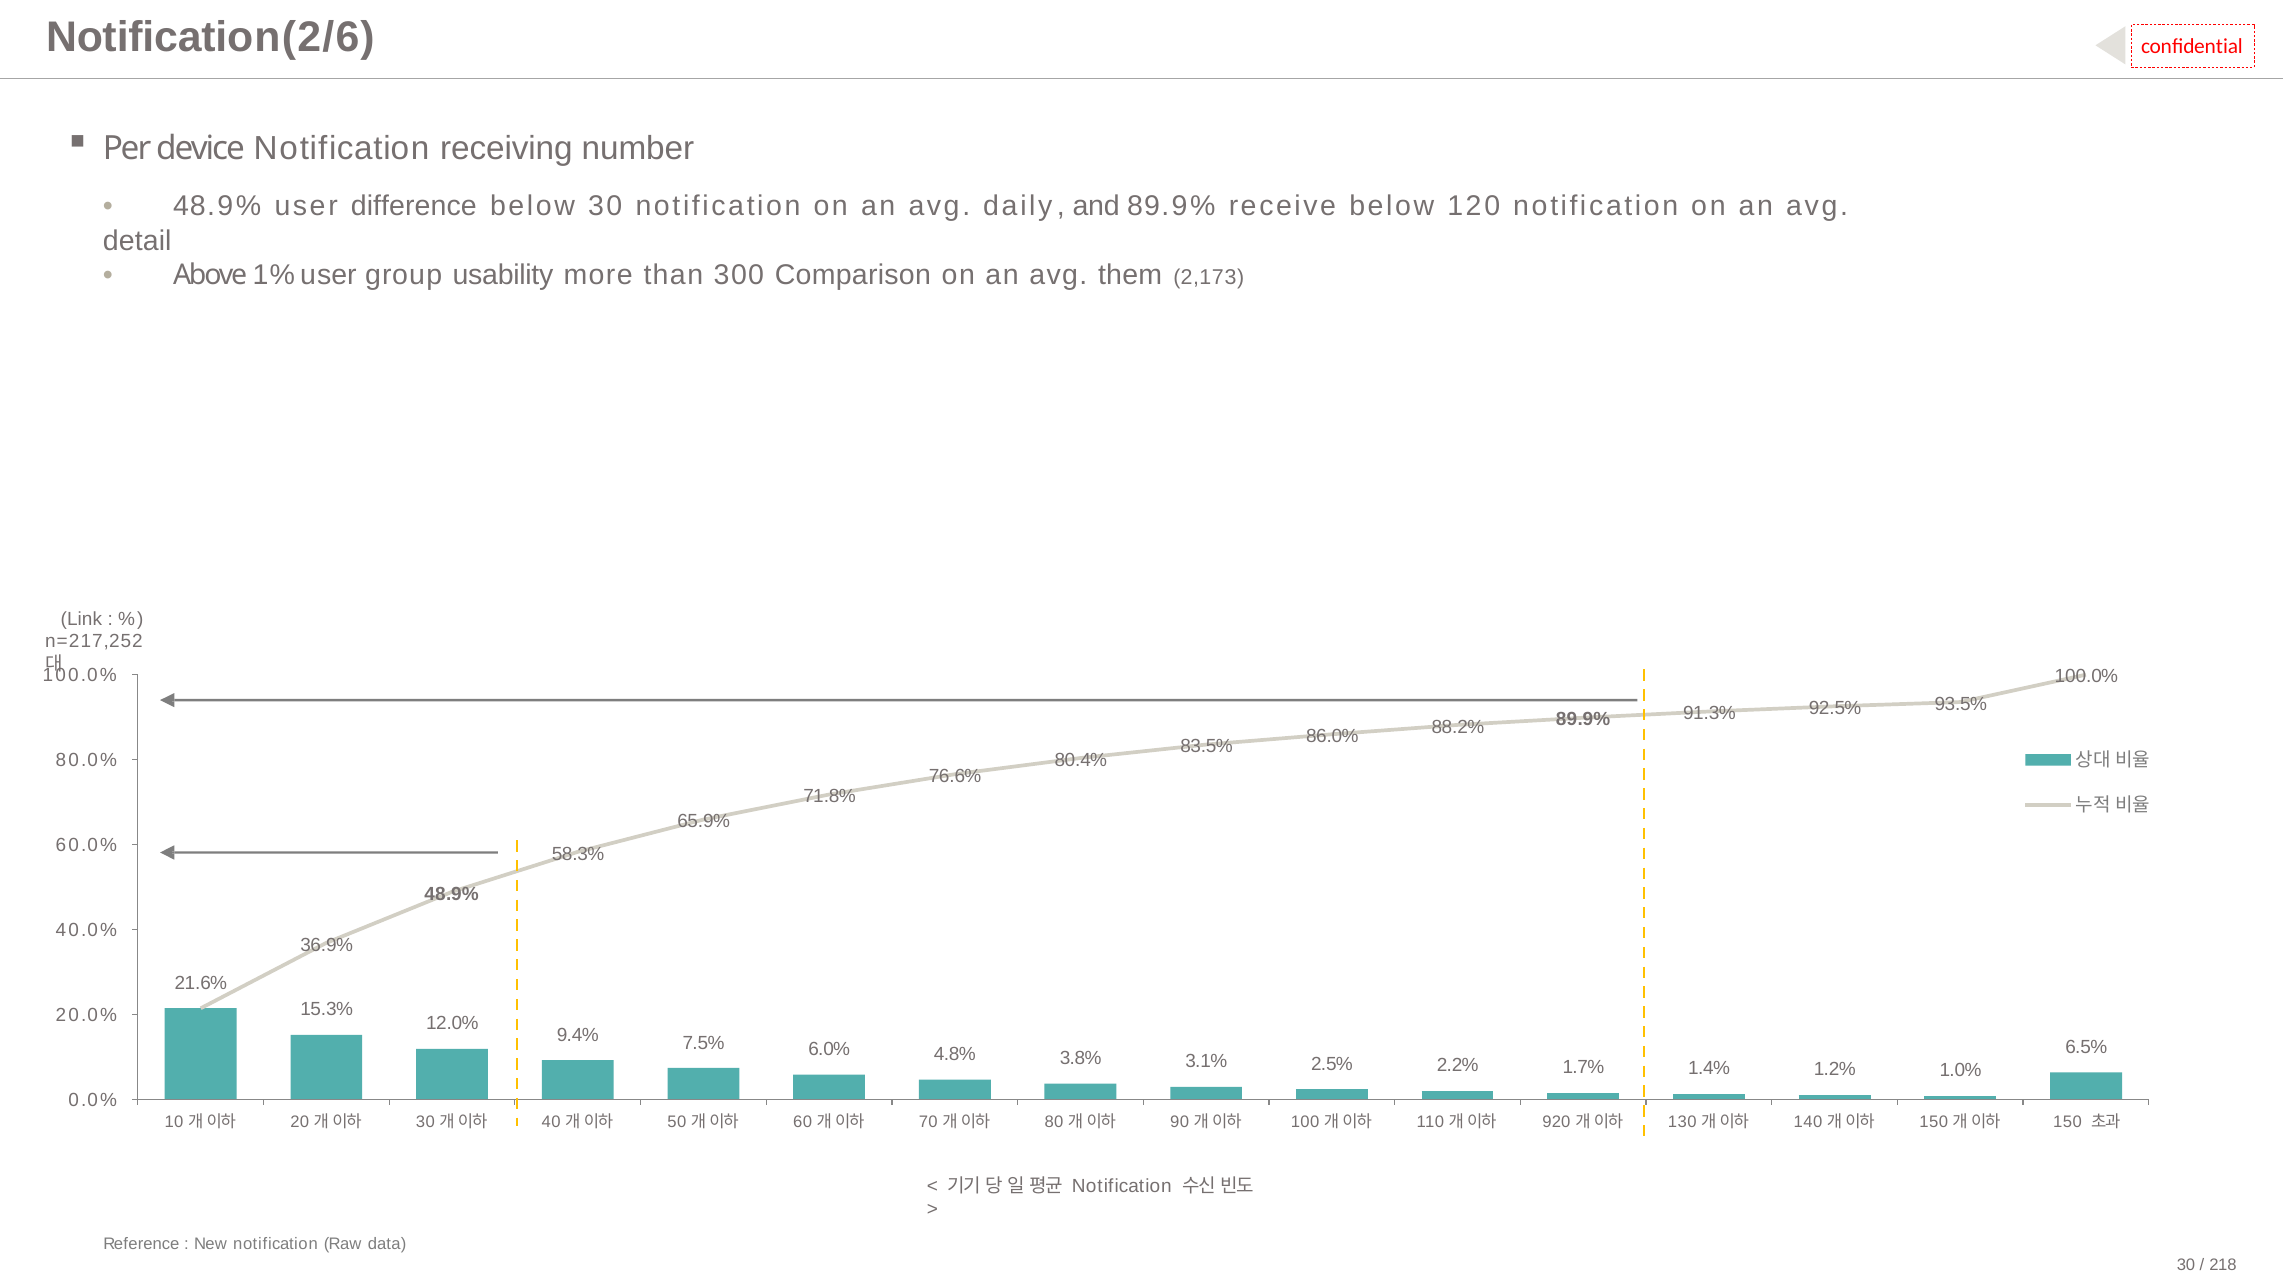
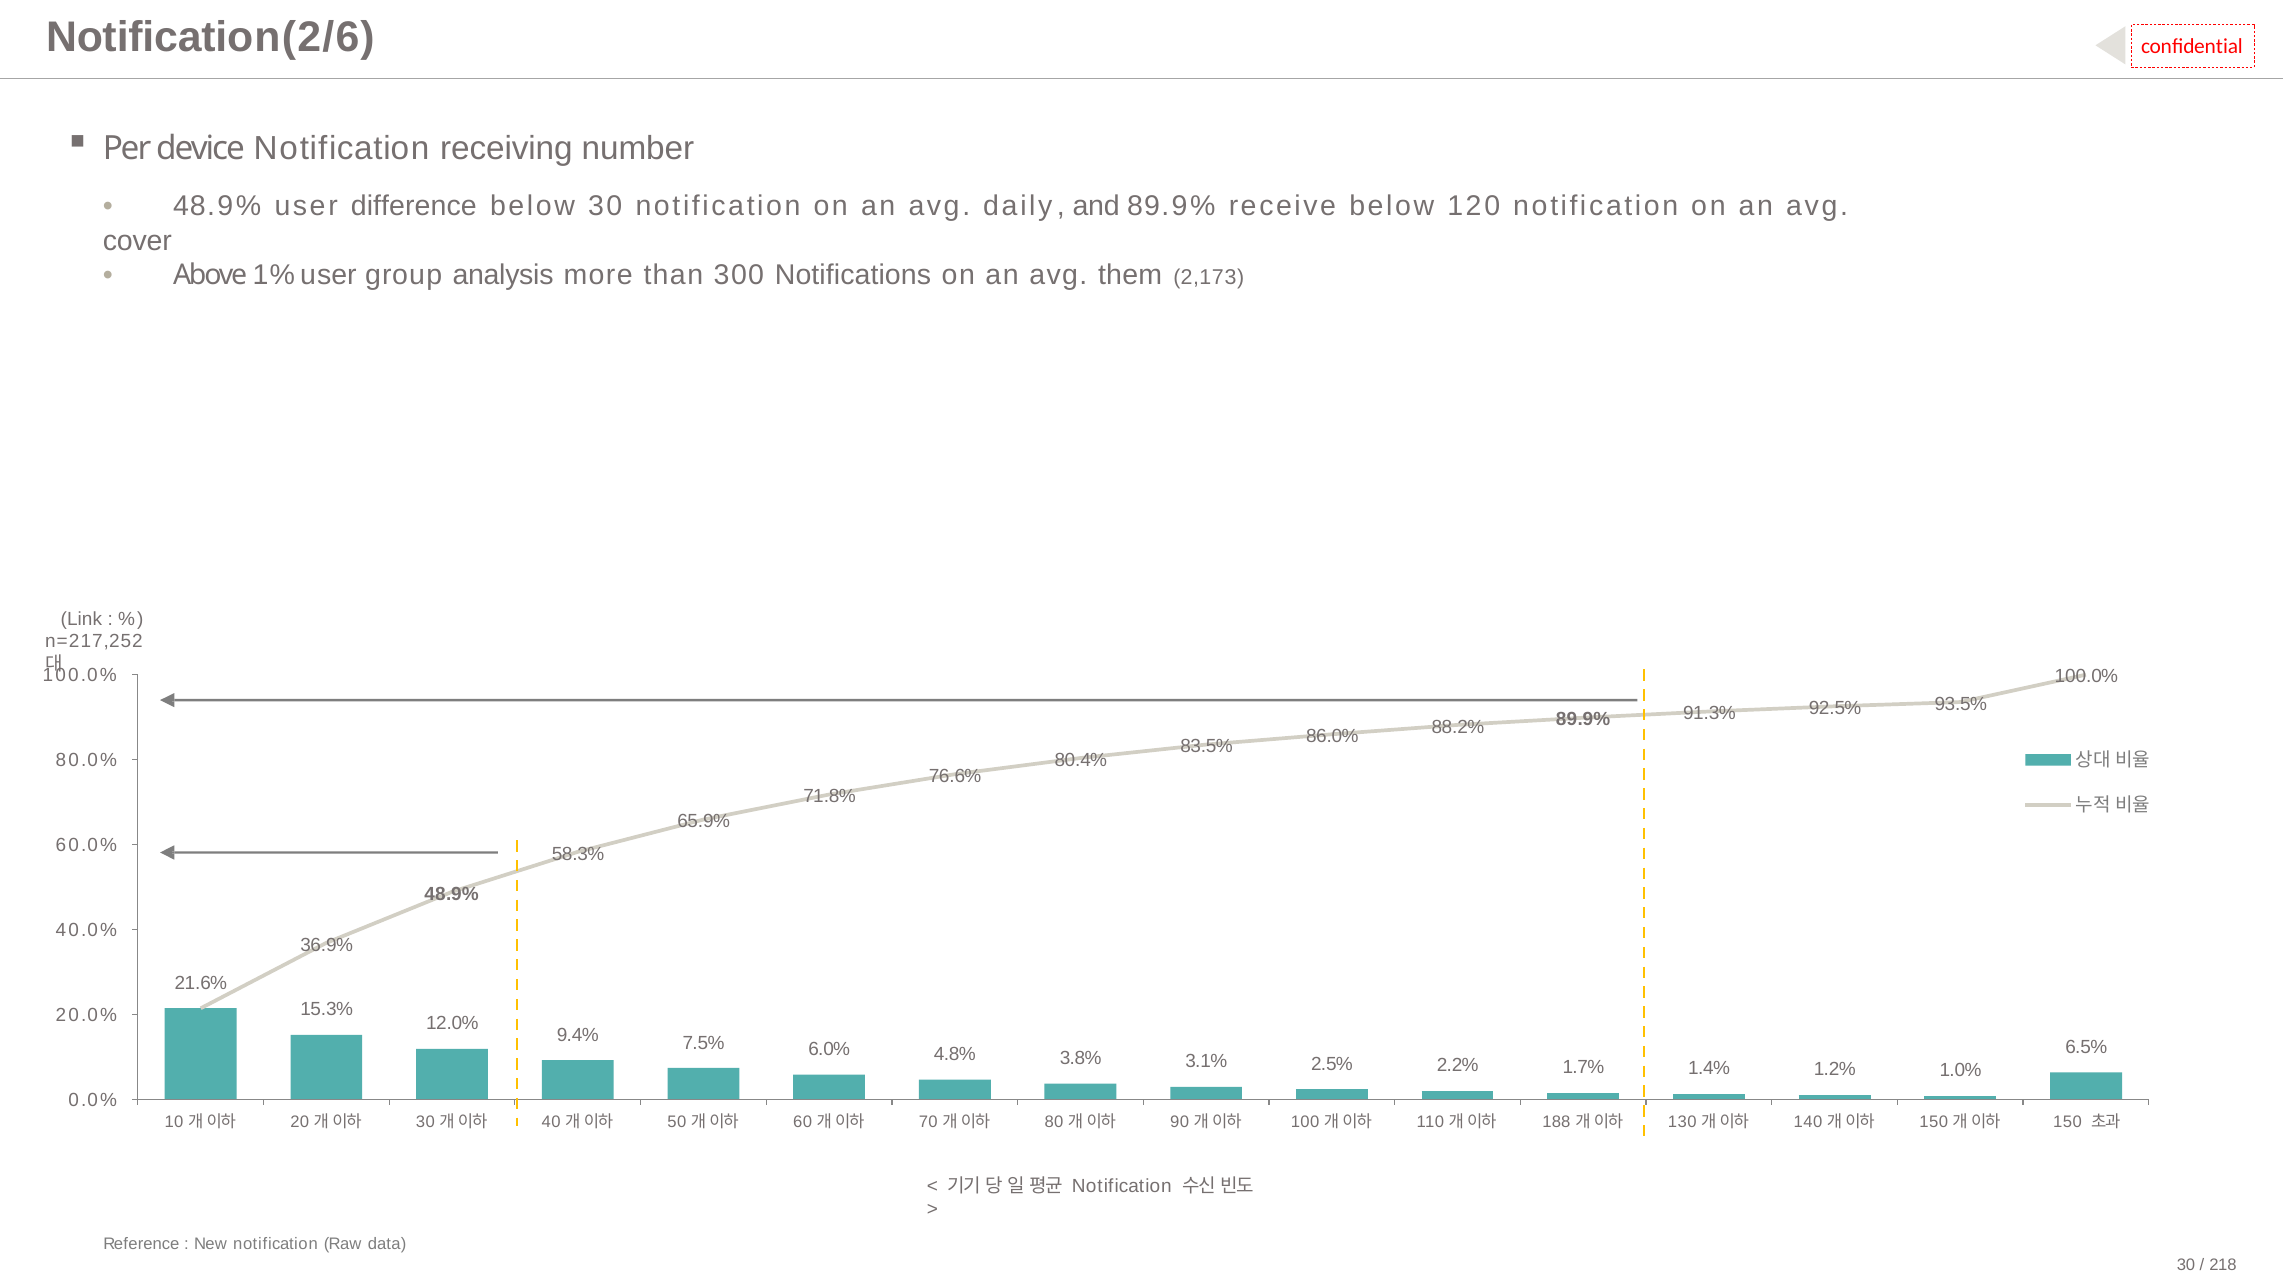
detail: detail -> cover (137, 241)
usability: usability -> analysis (503, 275)
Comparison: Comparison -> Notifications (853, 275)
920: 920 -> 188 (1556, 1123)
